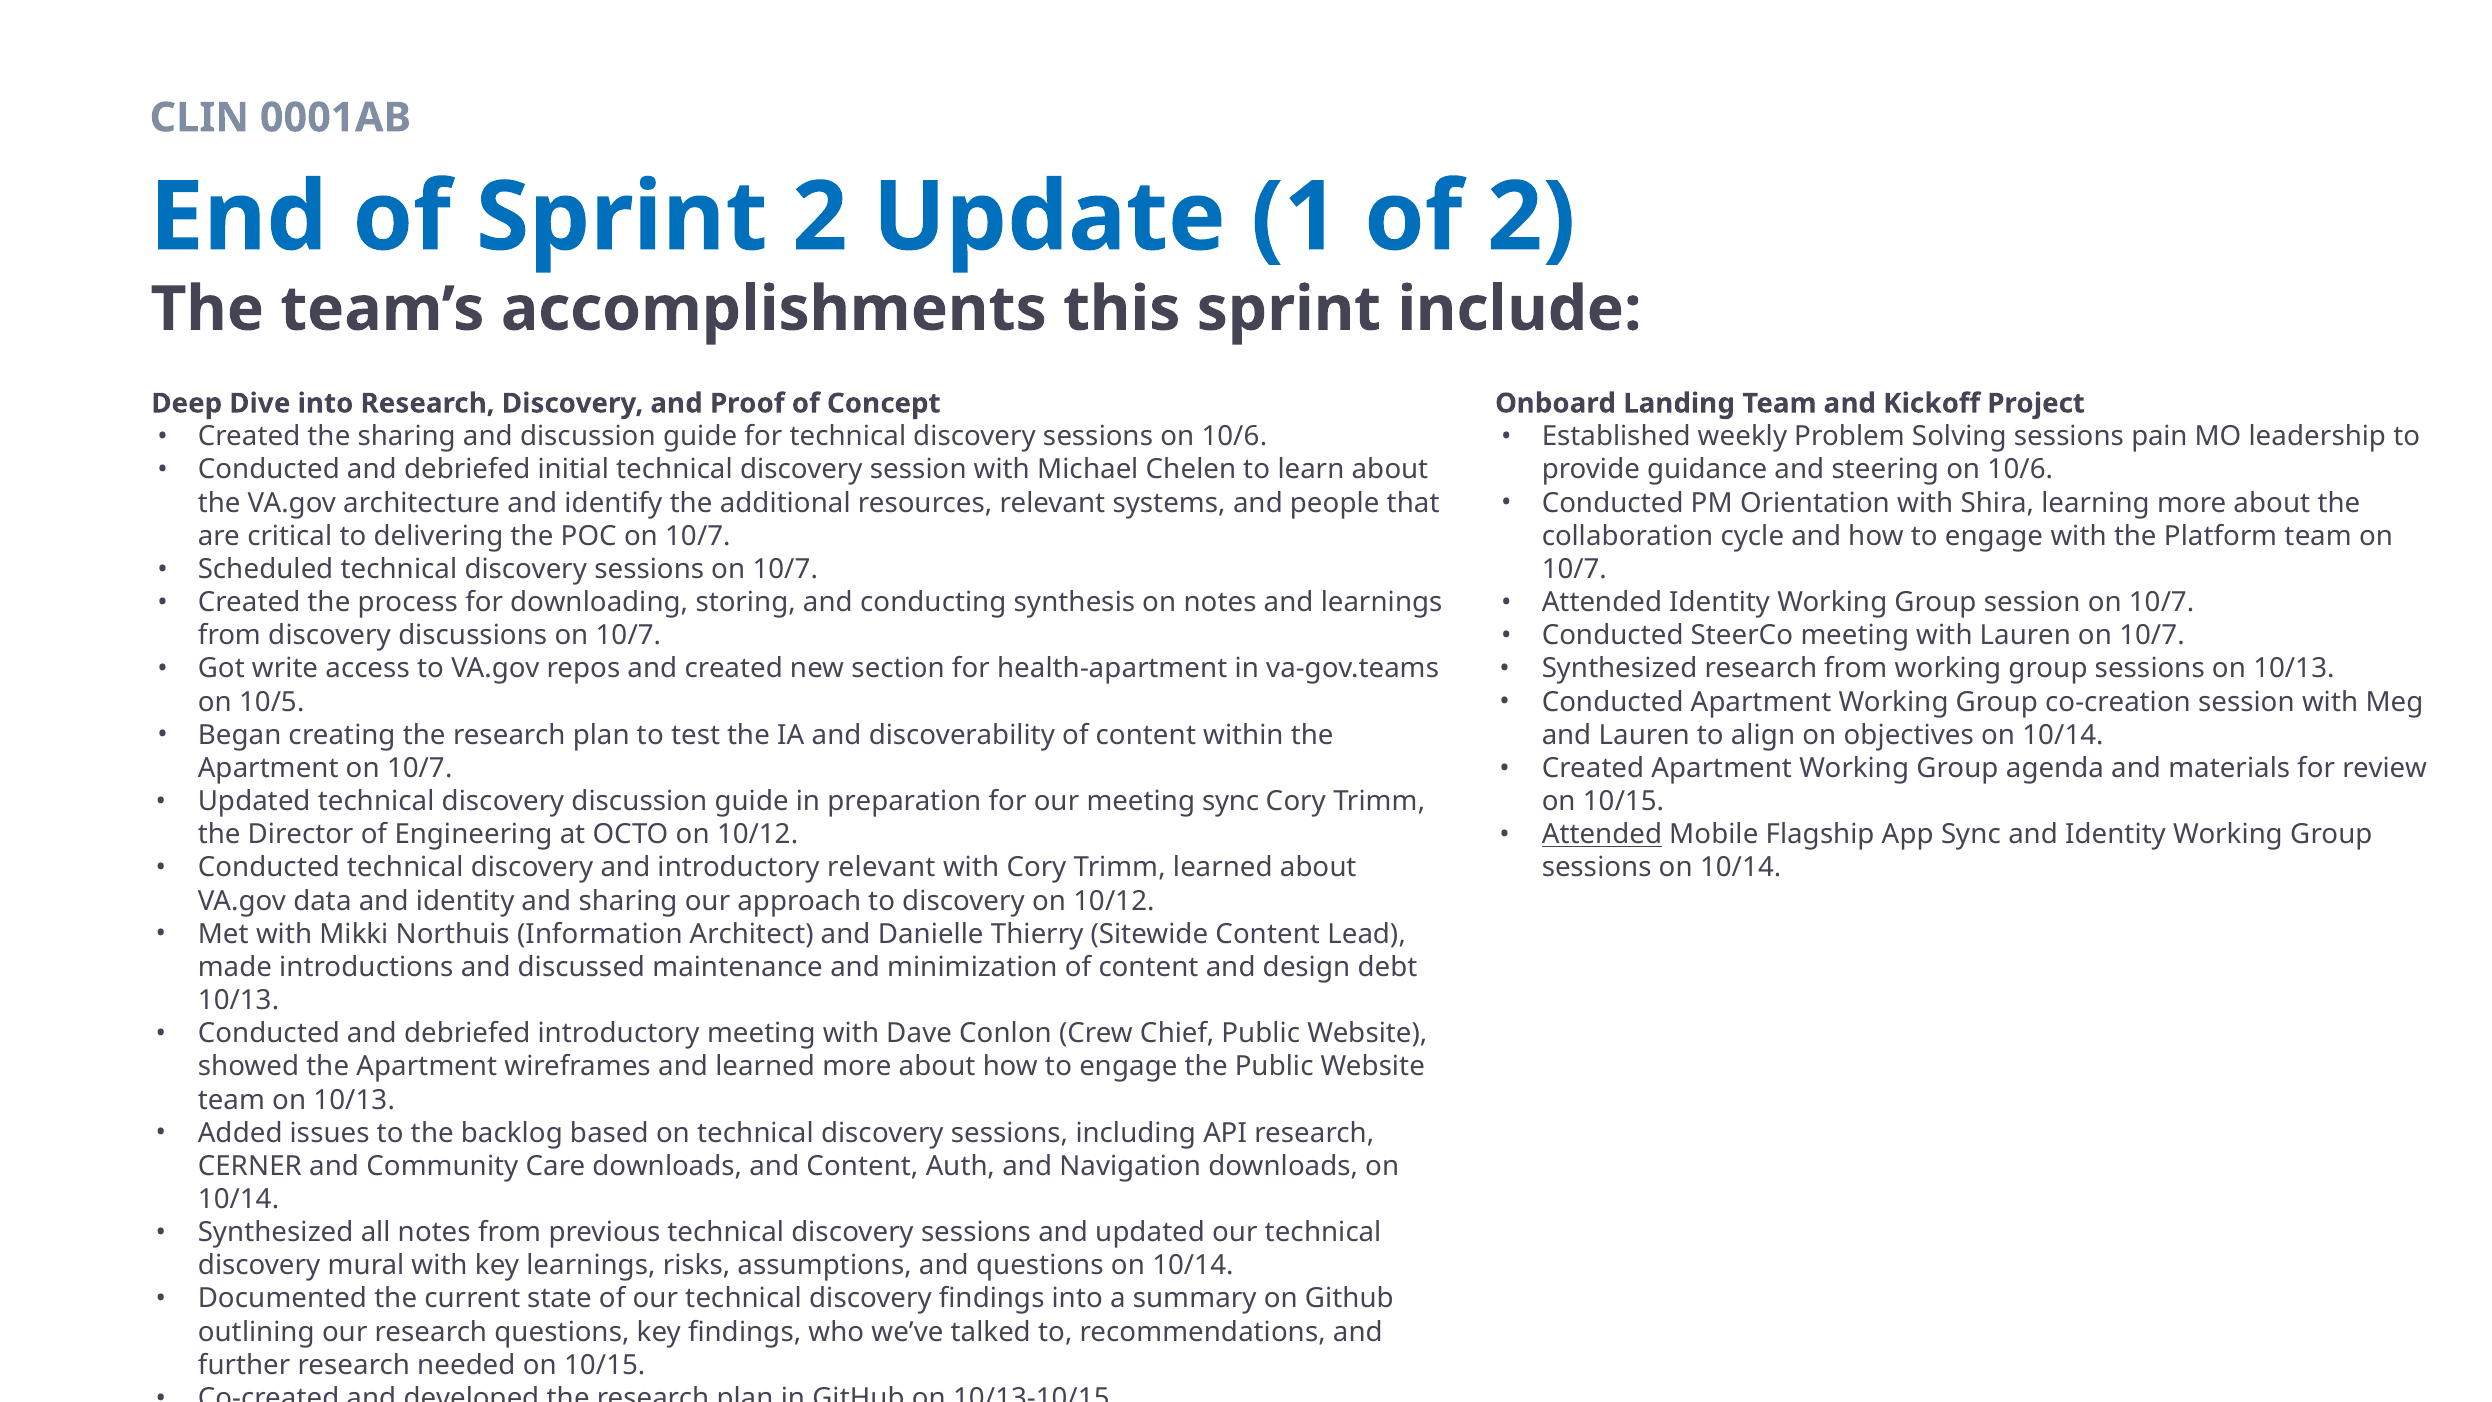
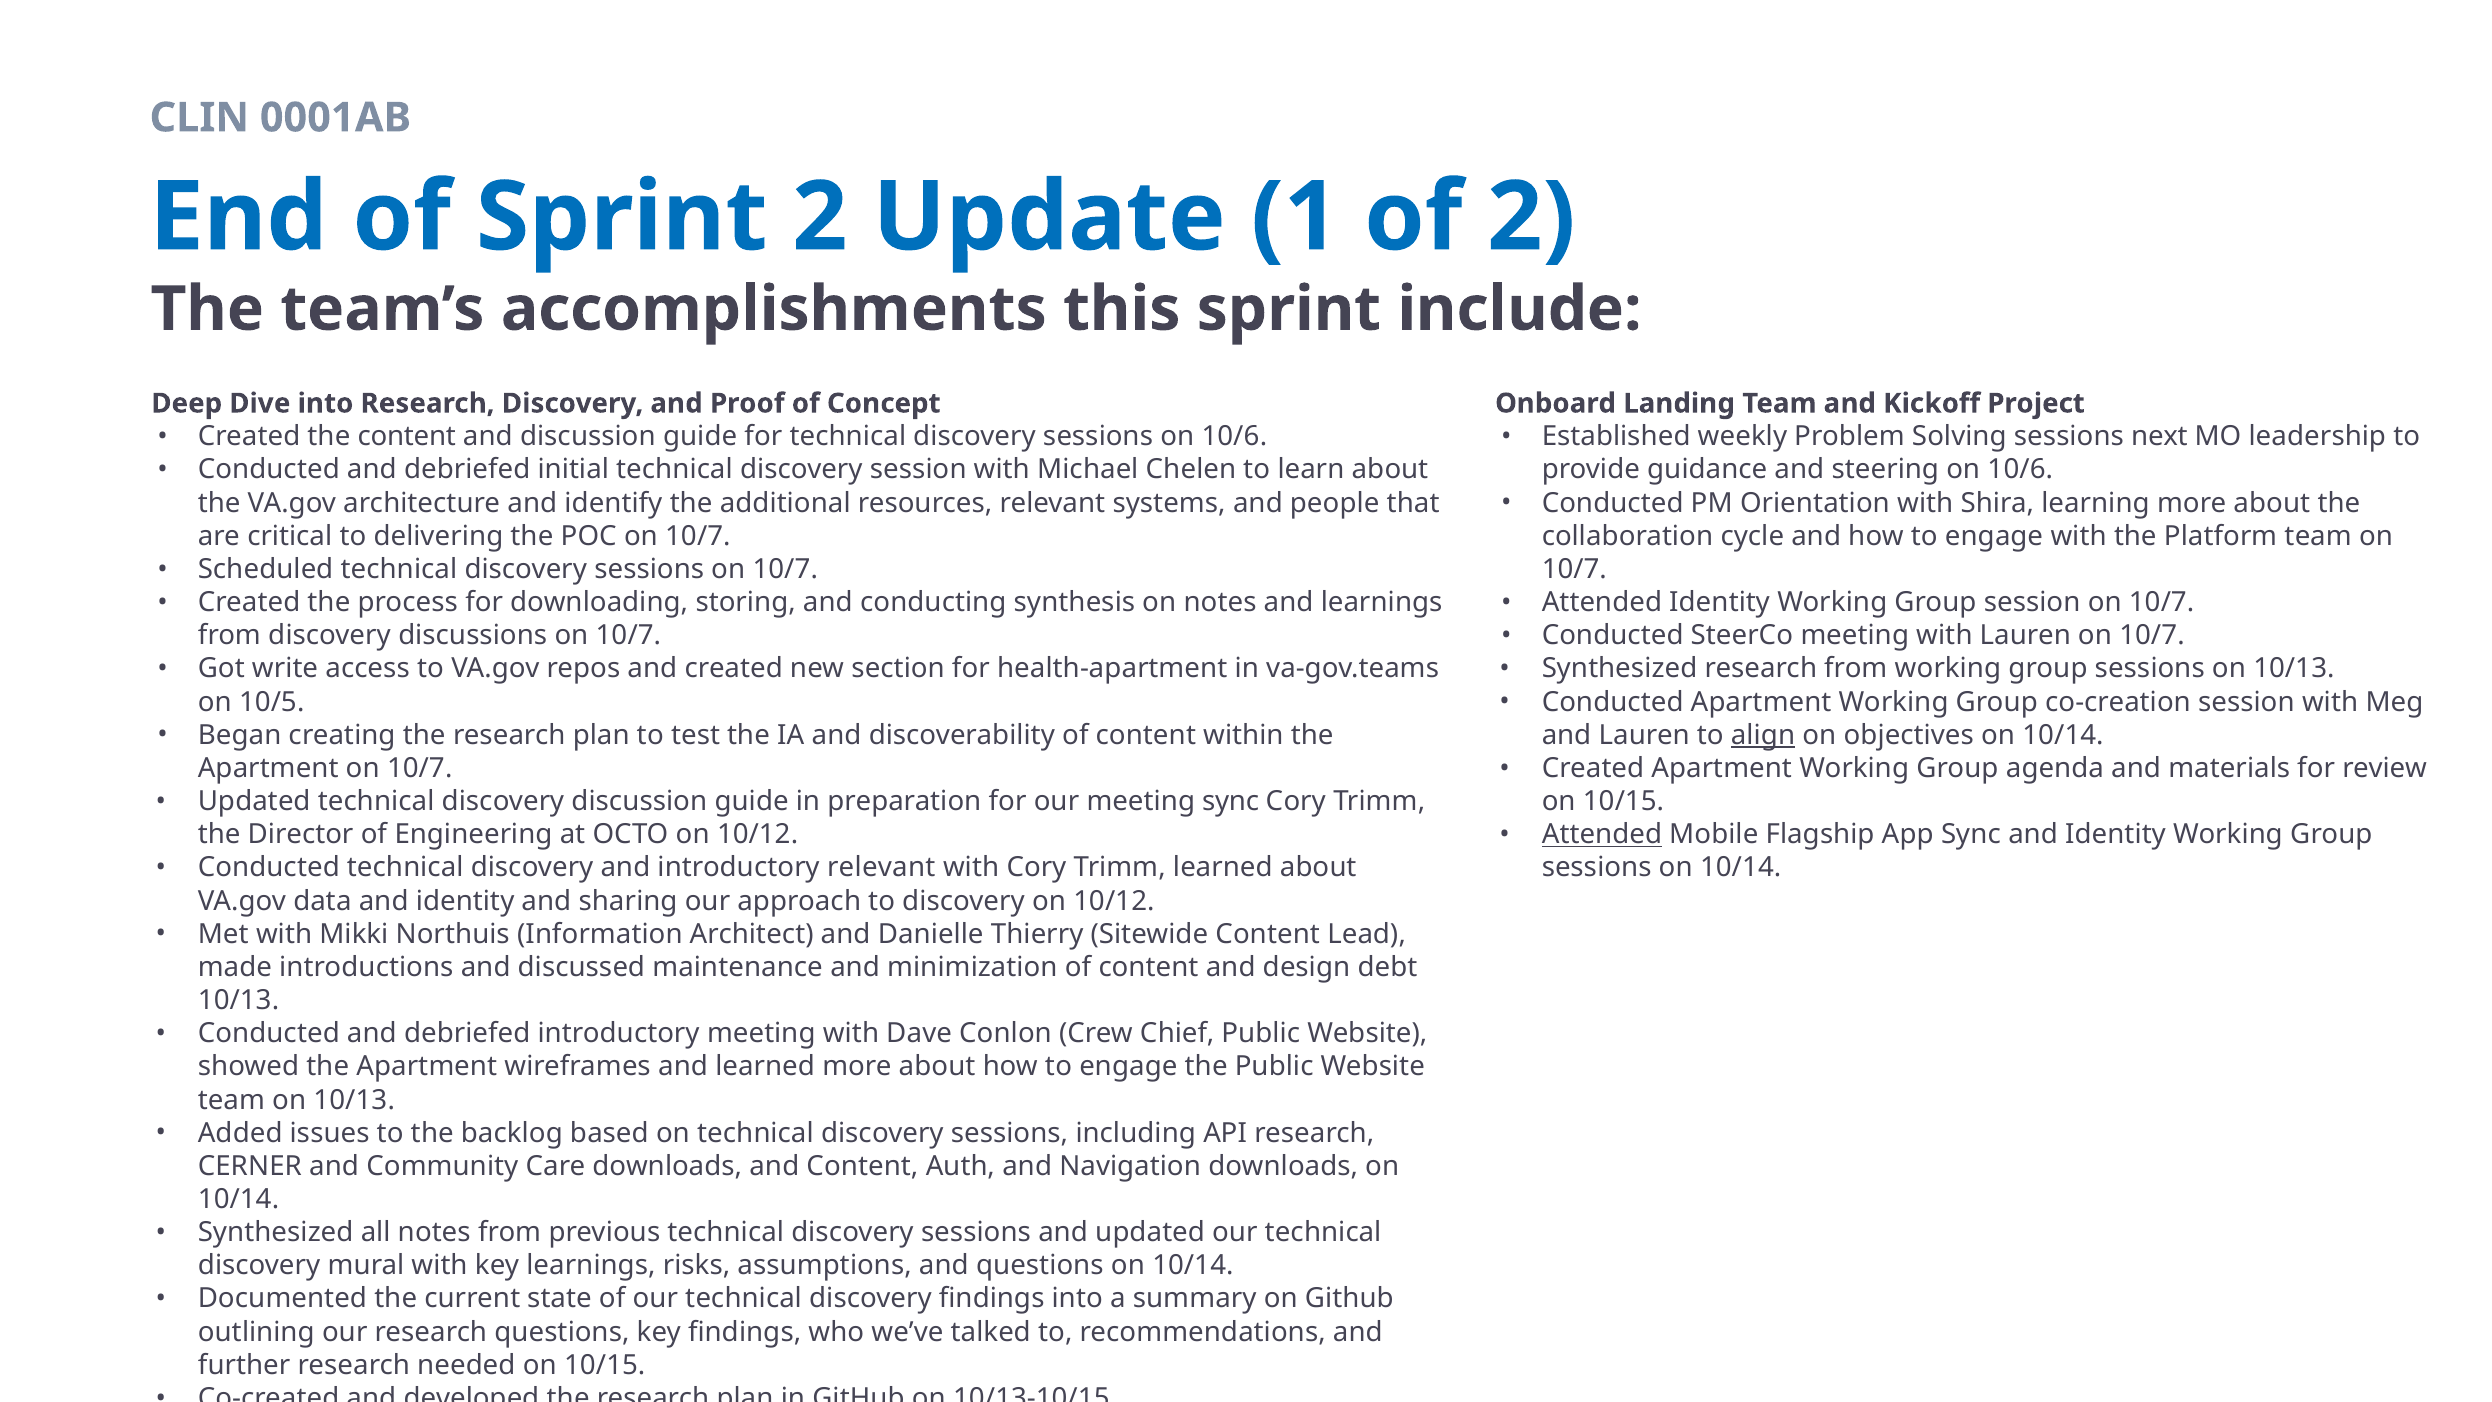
the sharing: sharing -> content (407, 436)
pain: pain -> next (2159, 436)
align underline: none -> present (1763, 735)
